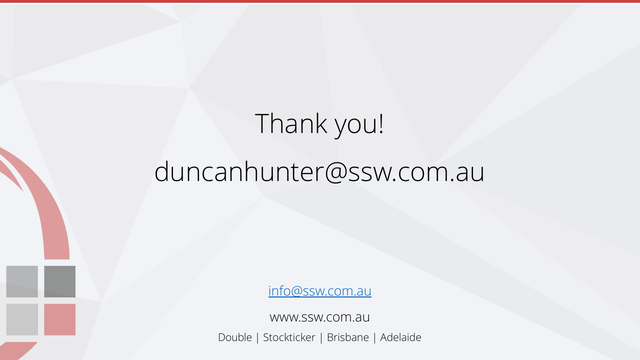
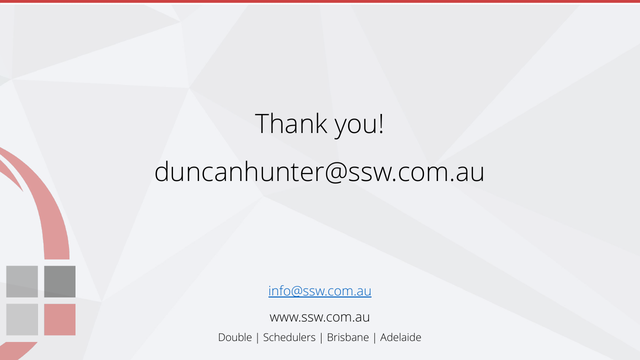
Stockticker: Stockticker -> Schedulers (289, 338)
